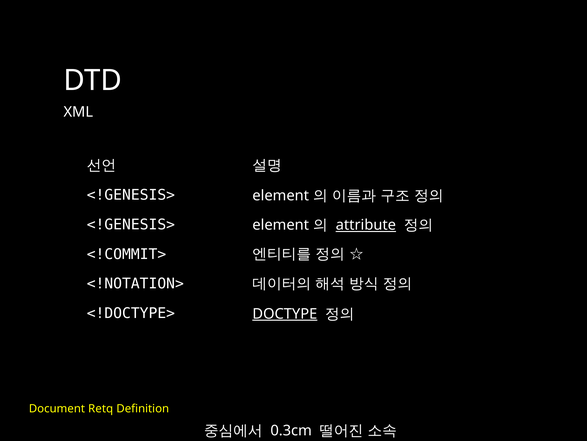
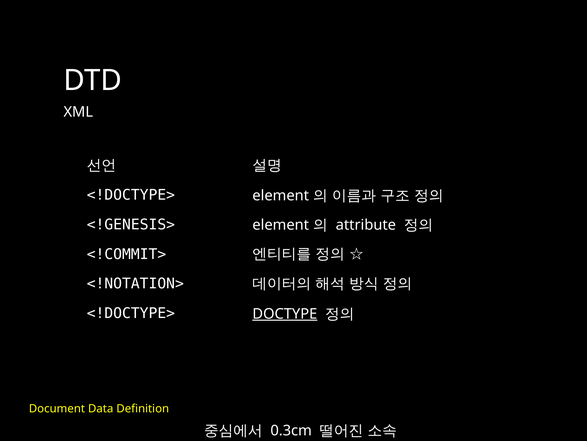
<!GENESIS>: <!GENESIS> -> <!DOCTYPE> (131, 195)
attribute underline: present -> none (366, 225)
Retq: Retq -> Data (101, 408)
